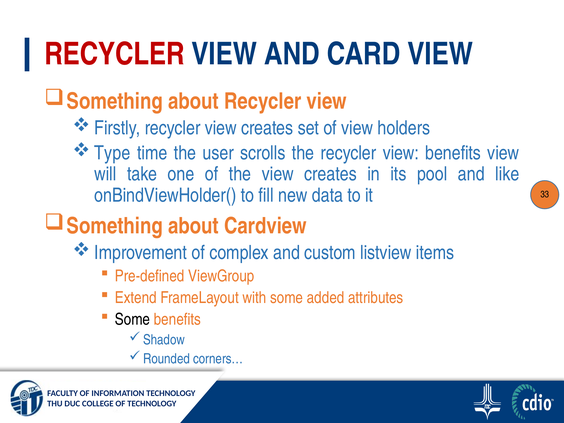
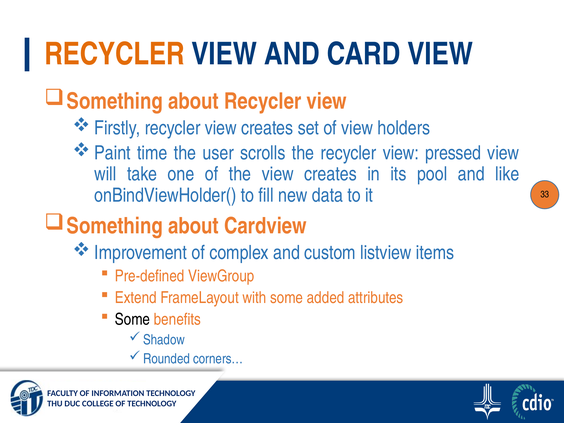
RECYCLER colour: red -> orange (114, 54)
Type: Type -> Paint (112, 153)
view benefits: benefits -> pressed (453, 153)
